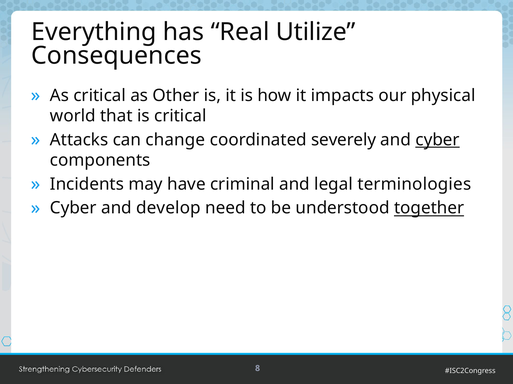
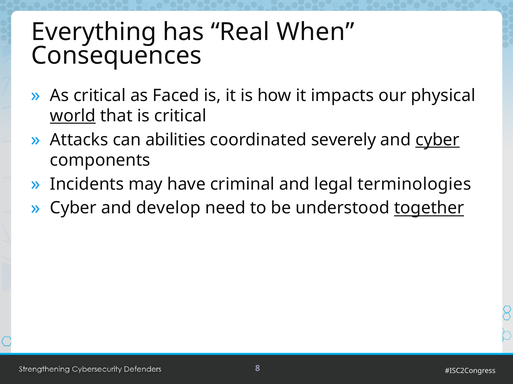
Utilize: Utilize -> When (315, 32)
Other: Other -> Faced (176, 96)
world underline: none -> present (73, 116)
change: change -> abilities (176, 140)
